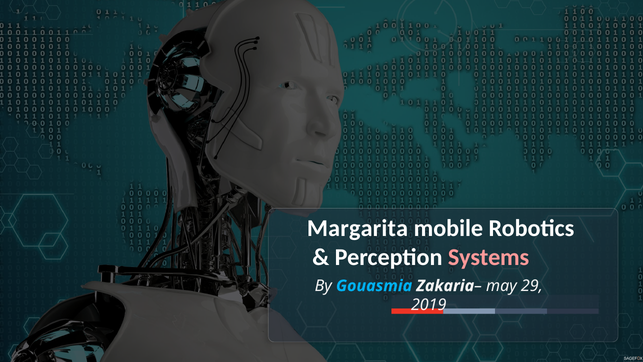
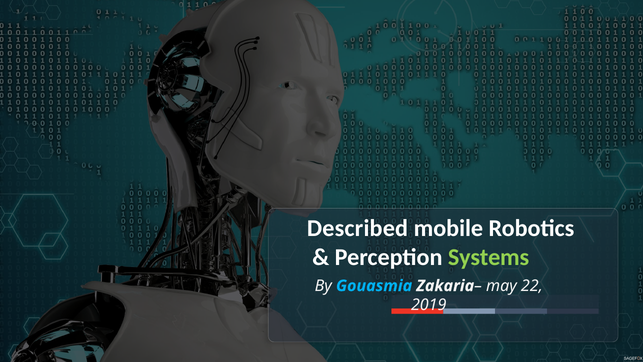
Margarita: Margarita -> Described (357, 228)
Systems colour: pink -> light green (489, 257)
29: 29 -> 22 (532, 286)
